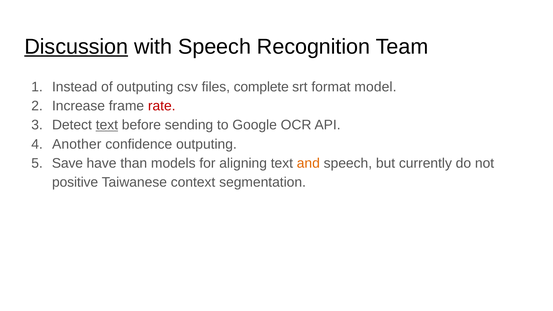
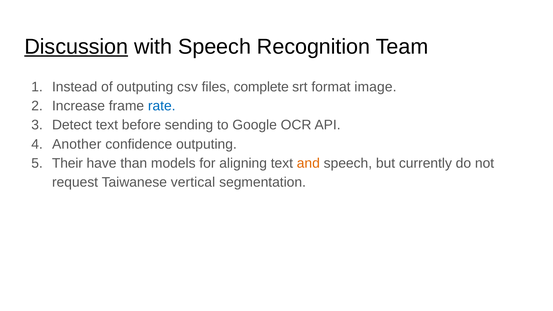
model: model -> image (375, 87)
rate colour: red -> blue (162, 106)
text underline: present -> none (107, 125)
Save: Save -> Their (67, 163)
positive: positive -> request (75, 182)
context: context -> vertical (193, 182)
